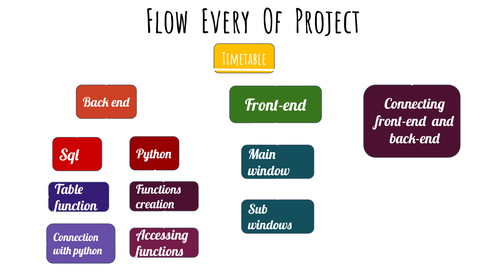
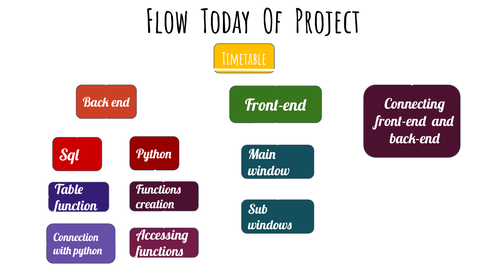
Every: Every -> Today (226, 22)
